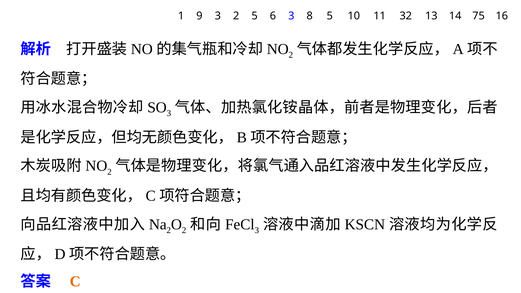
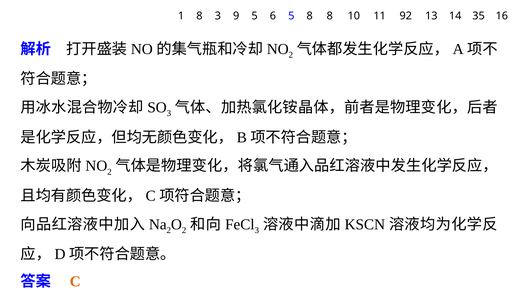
1 9: 9 -> 8 (199, 16)
3 2: 2 -> 9 (236, 16)
6 3: 3 -> 5 (291, 16)
8 5: 5 -> 8 (330, 16)
32: 32 -> 92 (406, 16)
75: 75 -> 35 (479, 16)
